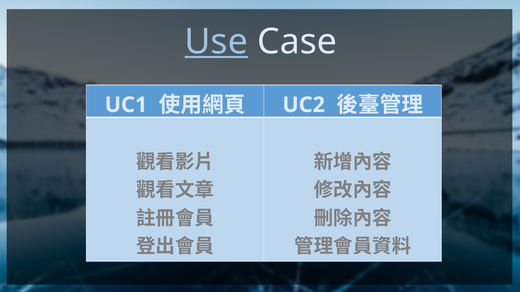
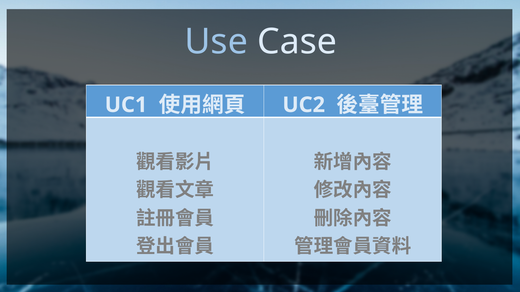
Use underline: present -> none (216, 42)
